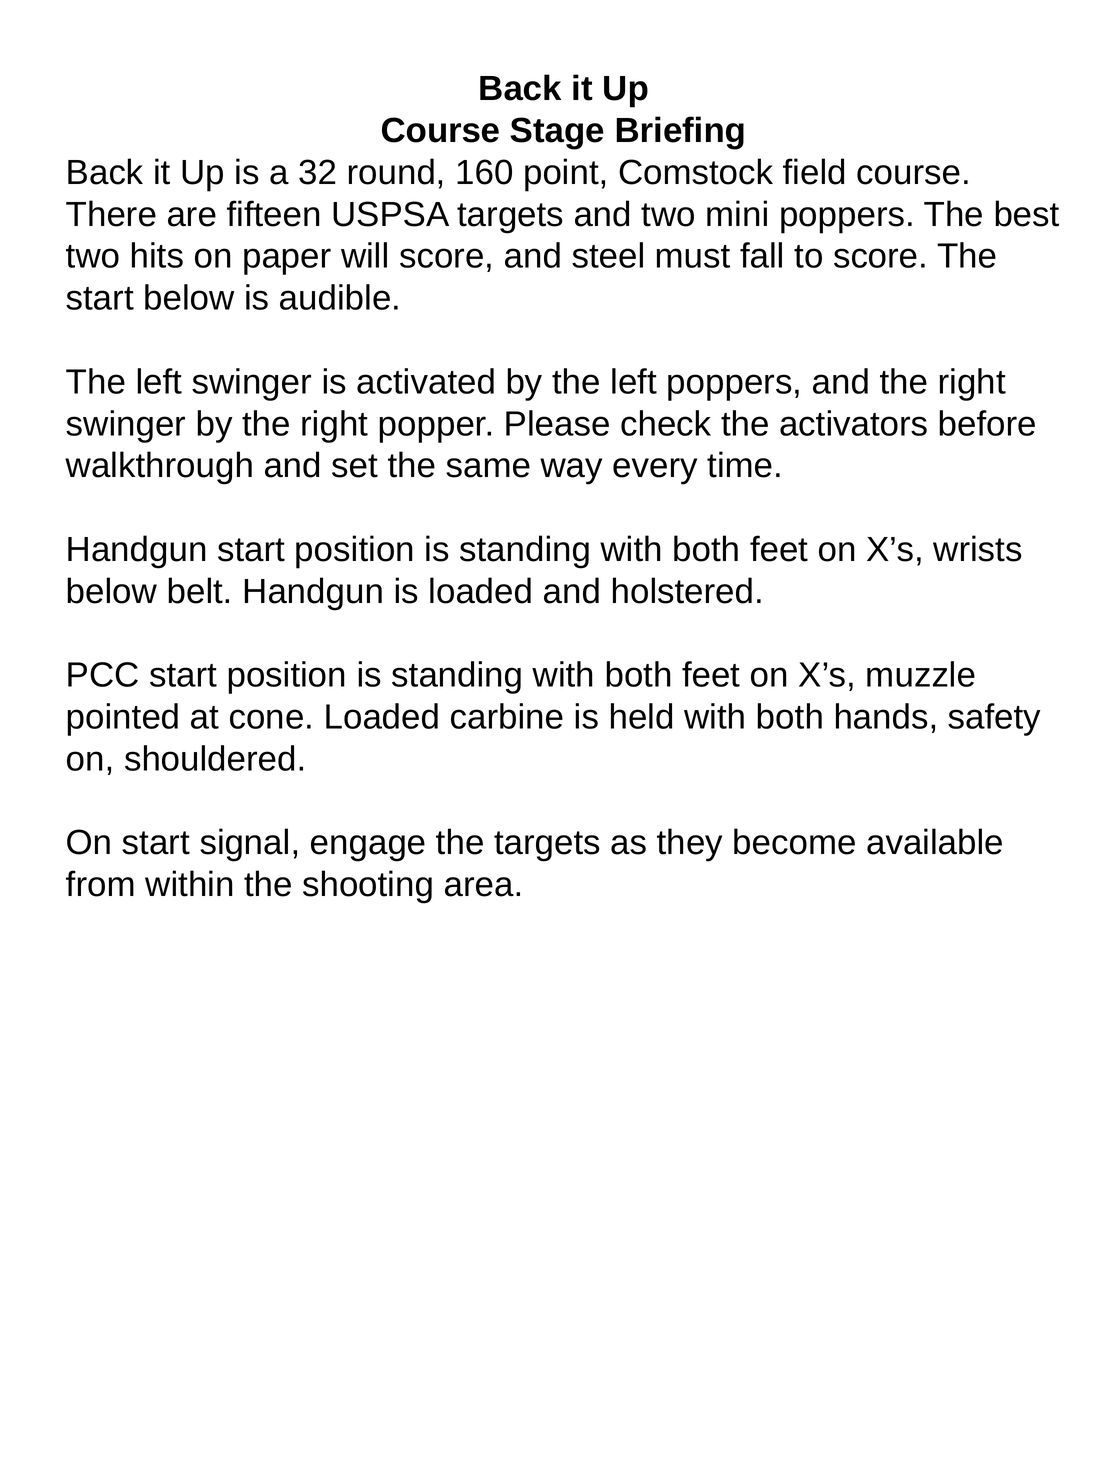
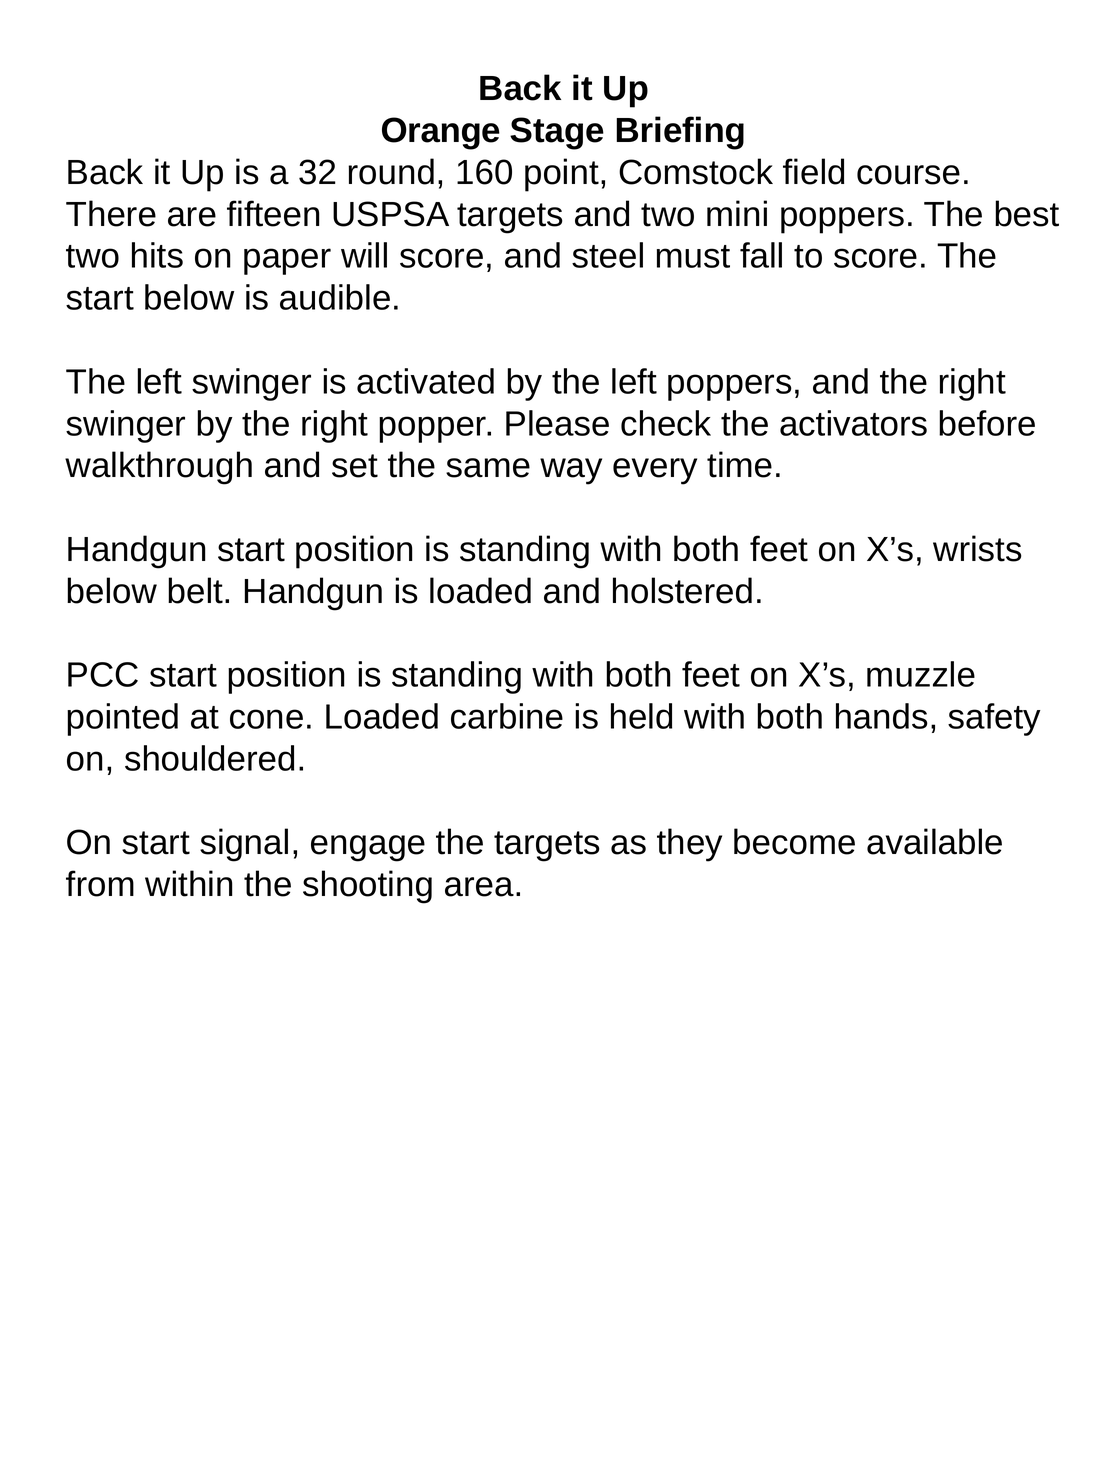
Course: Course -> Orange (441, 131)
